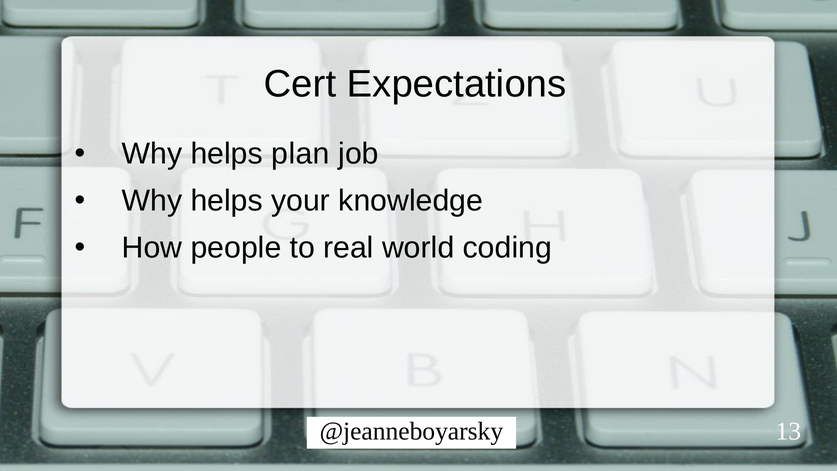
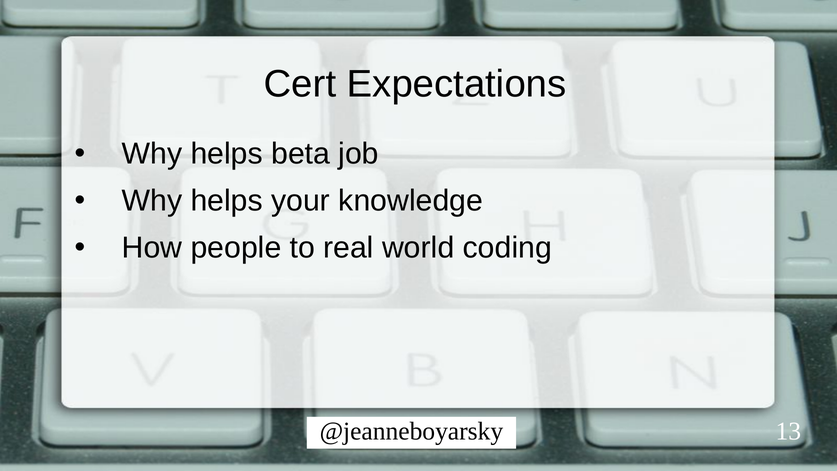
plan: plan -> beta (301, 154)
